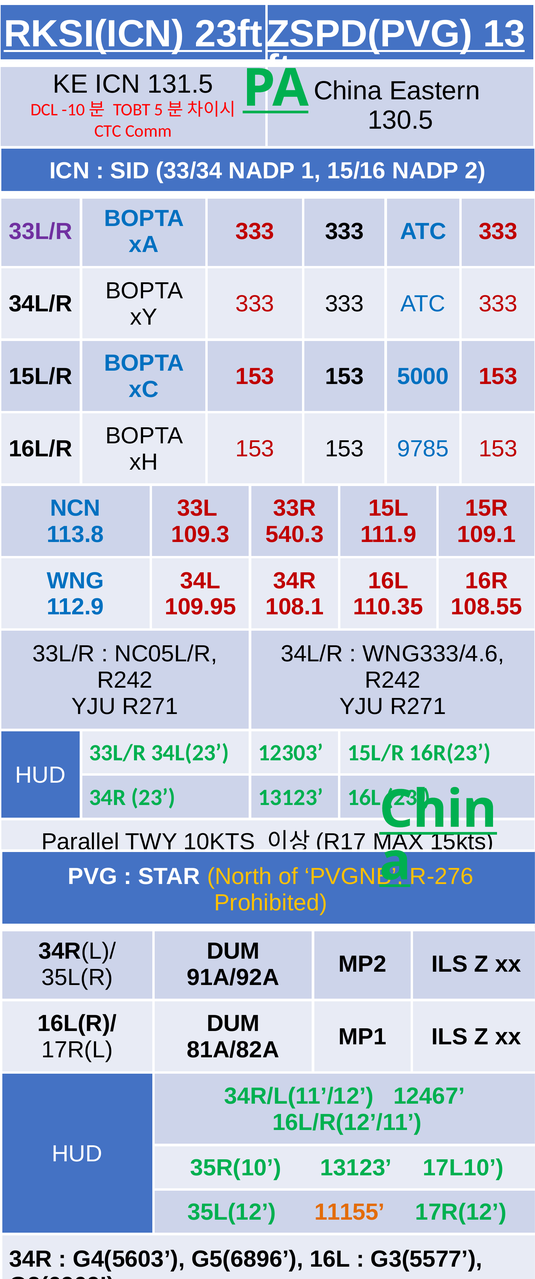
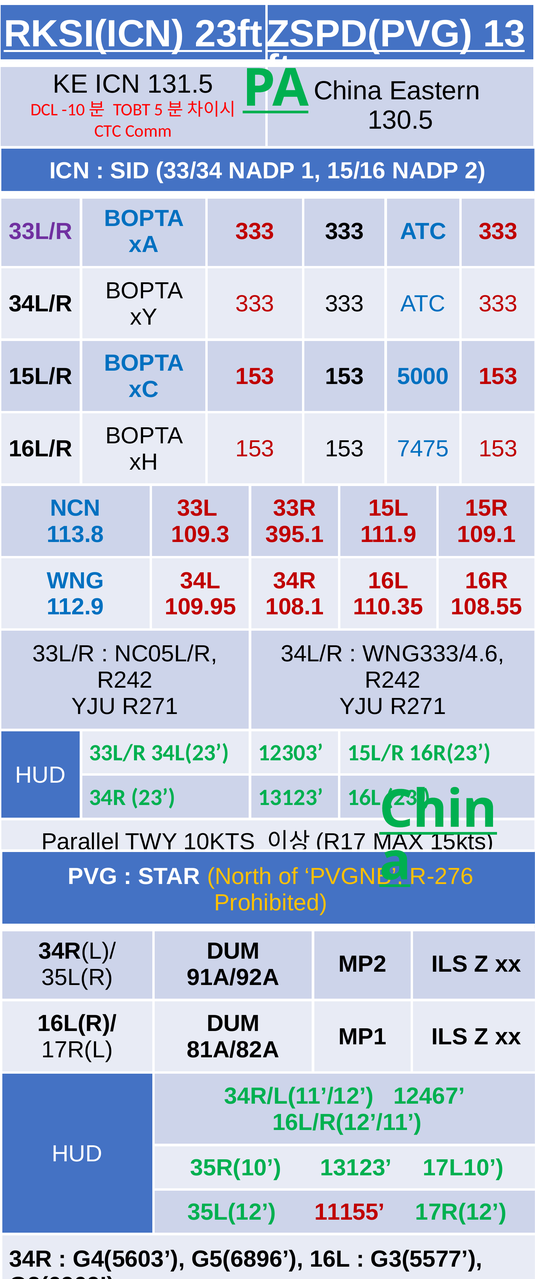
9785: 9785 -> 7475 (423, 449)
540.3: 540.3 -> 395.1 (295, 535)
11155 colour: orange -> red (350, 1213)
